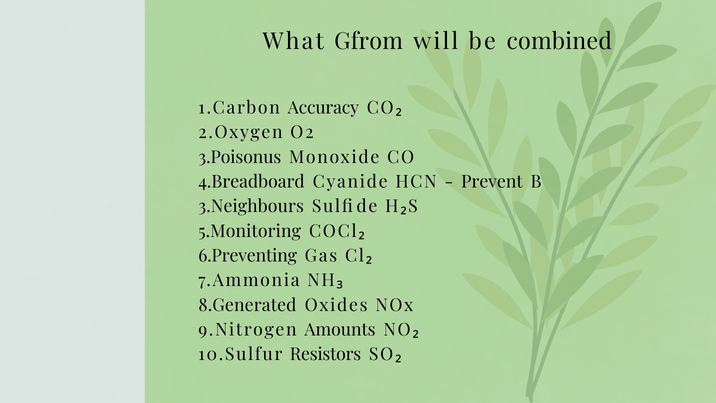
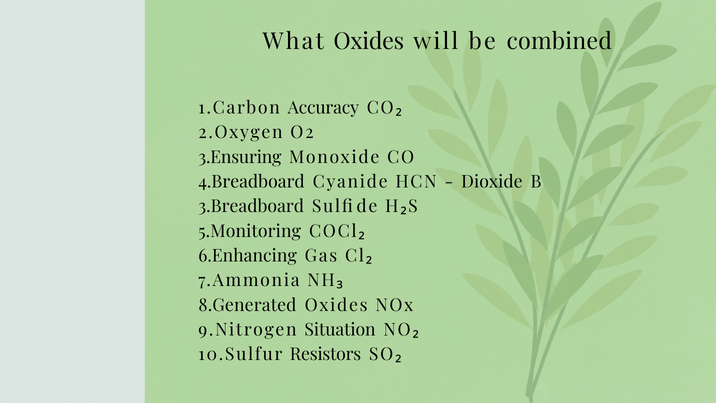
What Gfrom: Gfrom -> Oxides (369, 42)
3.Poisonus: 3.Poisonus -> 3.Ensuring (240, 157)
Prevent: Prevent -> Dioxide (492, 182)
3.Neighbours: 3.Neighbours -> 3.Breadboard (251, 206)
6.Preventing: 6.Preventing -> 6.Enhancing (248, 256)
Amounts: Amounts -> Situation (340, 330)
